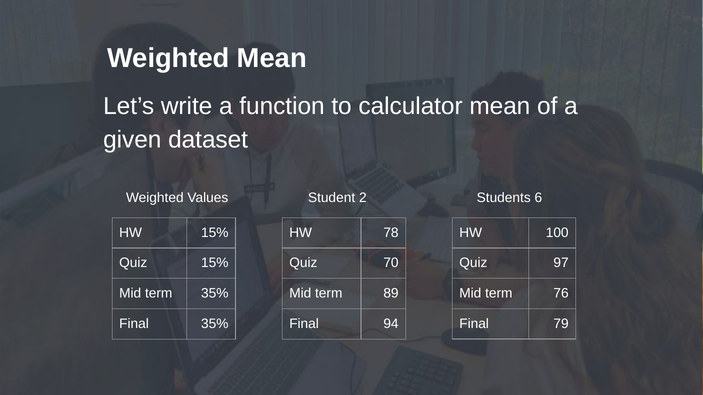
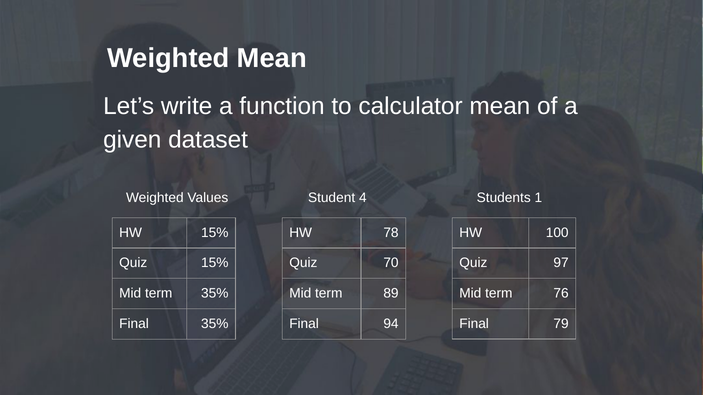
2: 2 -> 4 (363, 198)
6: 6 -> 1 (538, 198)
